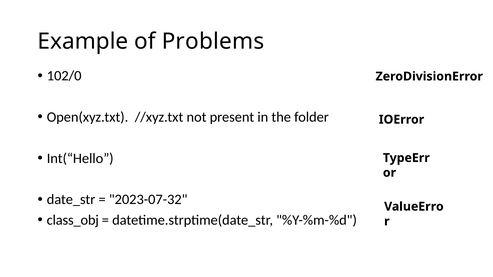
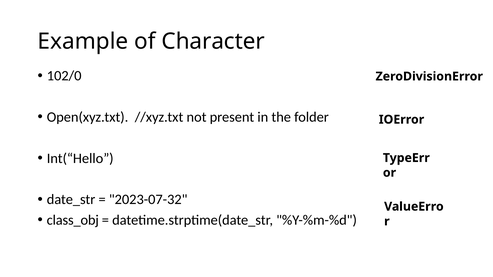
Problems: Problems -> Character (213, 41)
